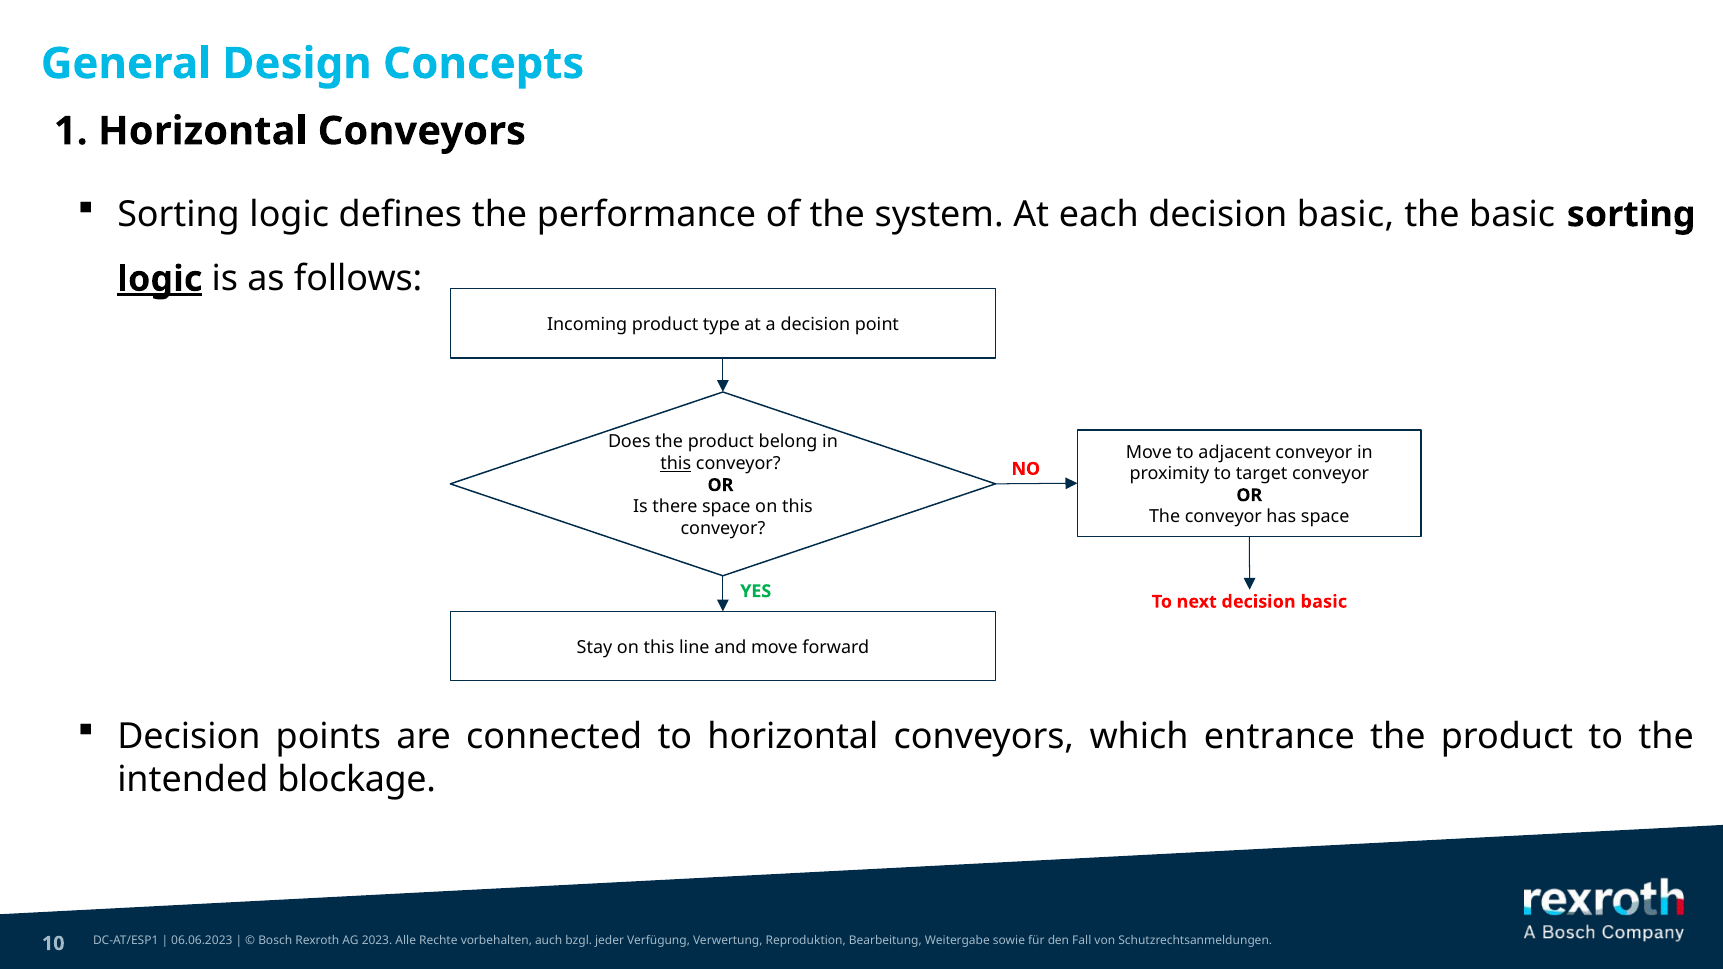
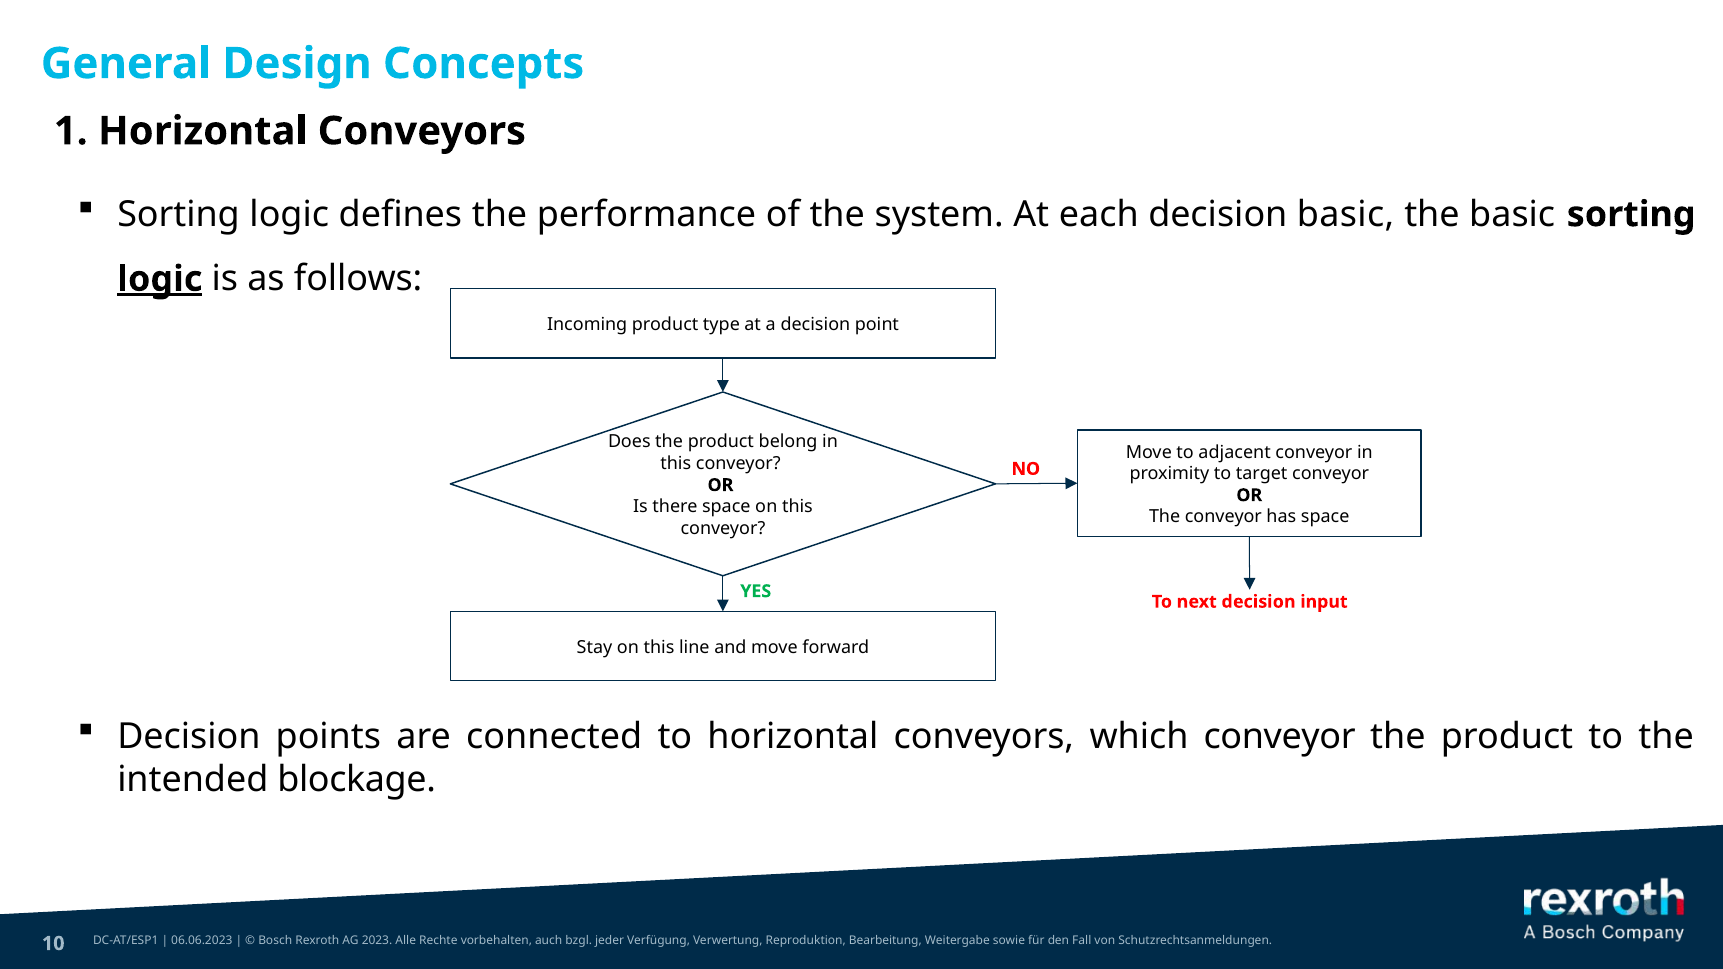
this underline: present -> none (676, 464)
next decision basic: basic -> input (1324, 602)
which entrance: entrance -> conveyor (1280, 736)
